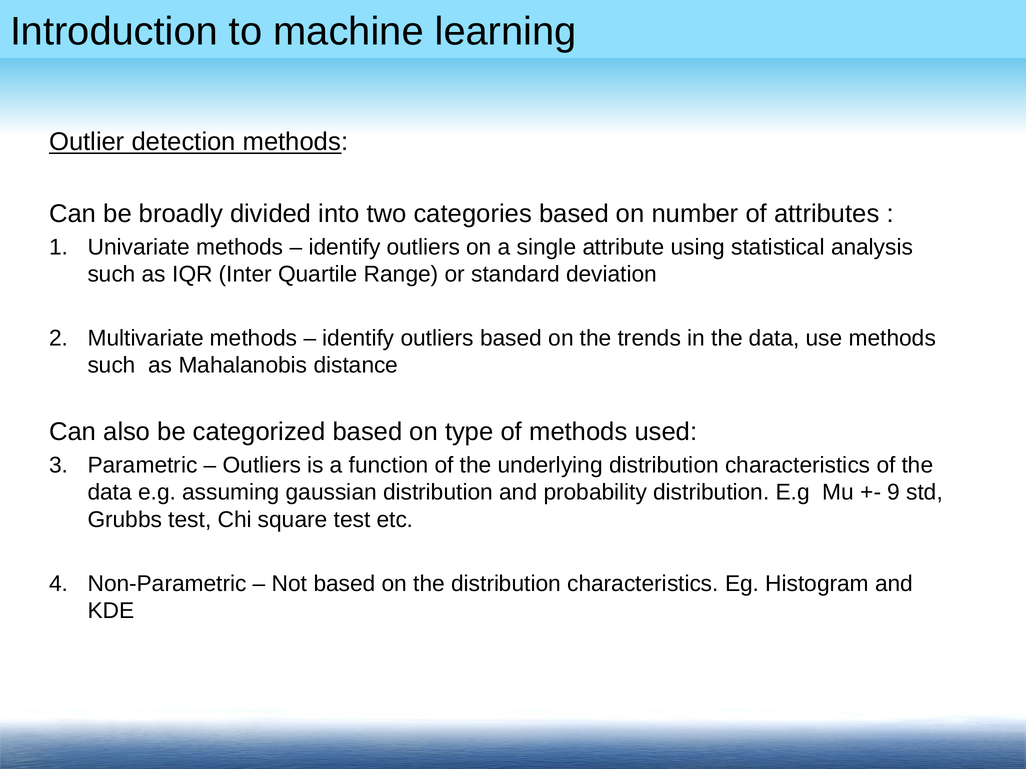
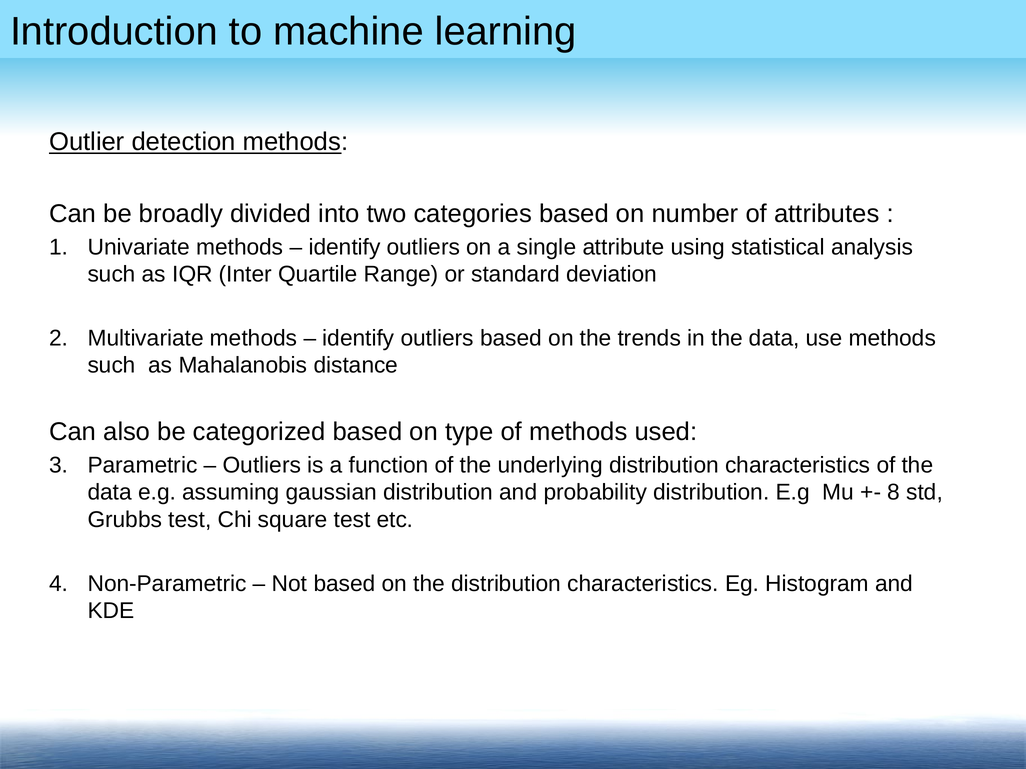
9: 9 -> 8 (894, 493)
